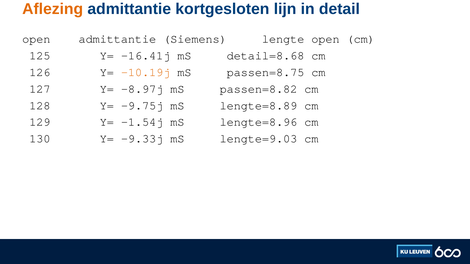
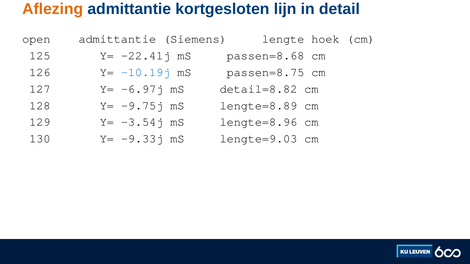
lengte open: open -> hoek (325, 39)
-16.41j: -16.41j -> -22.41j (146, 56)
detail=8.68: detail=8.68 -> passen=8.68 (266, 56)
-10.19j colour: orange -> blue (146, 72)
-8.97j: -8.97j -> -6.97j (142, 89)
passen=8.82: passen=8.82 -> detail=8.82 (258, 89)
-1.54j: -1.54j -> -3.54j (142, 122)
